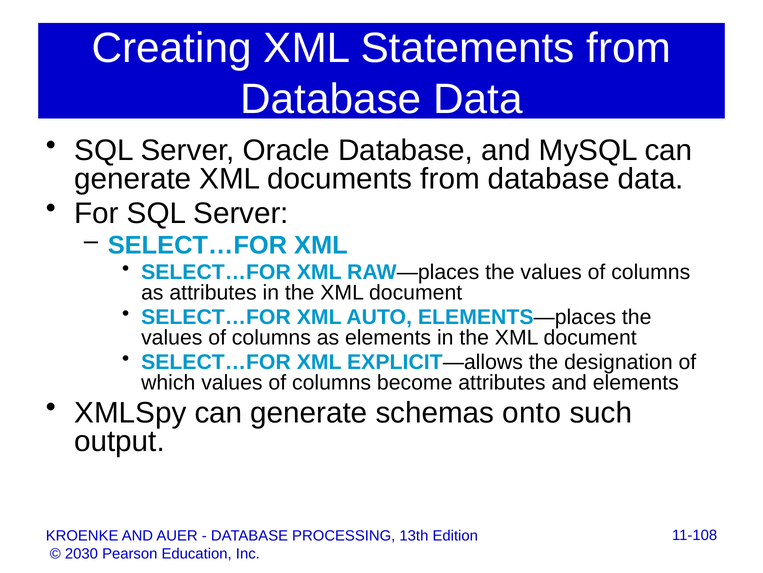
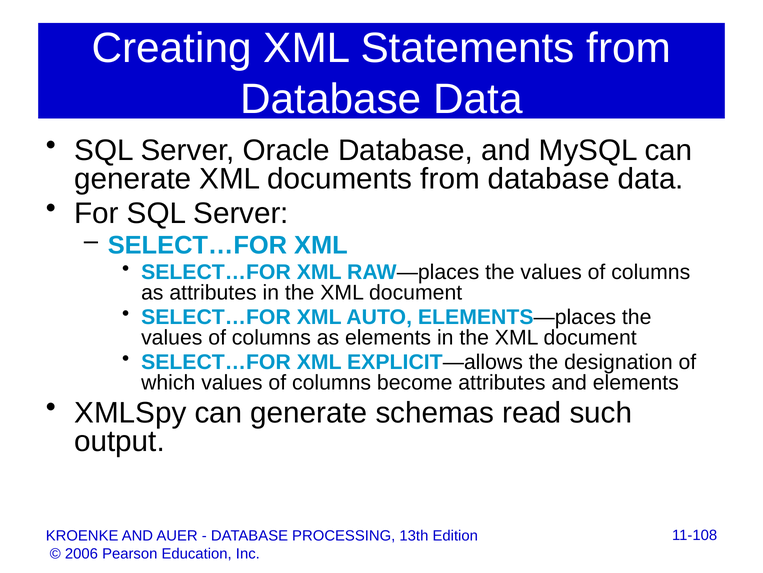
onto: onto -> read (532, 412)
2030: 2030 -> 2006 (81, 553)
